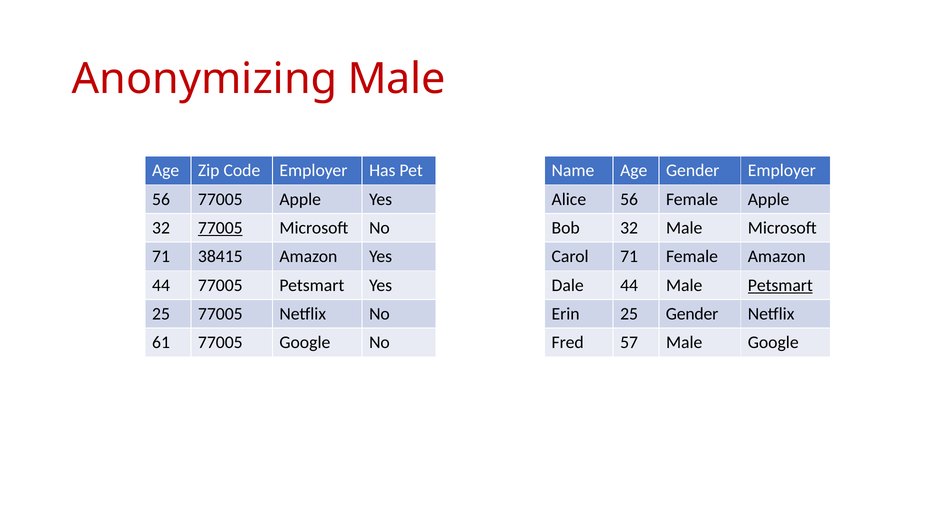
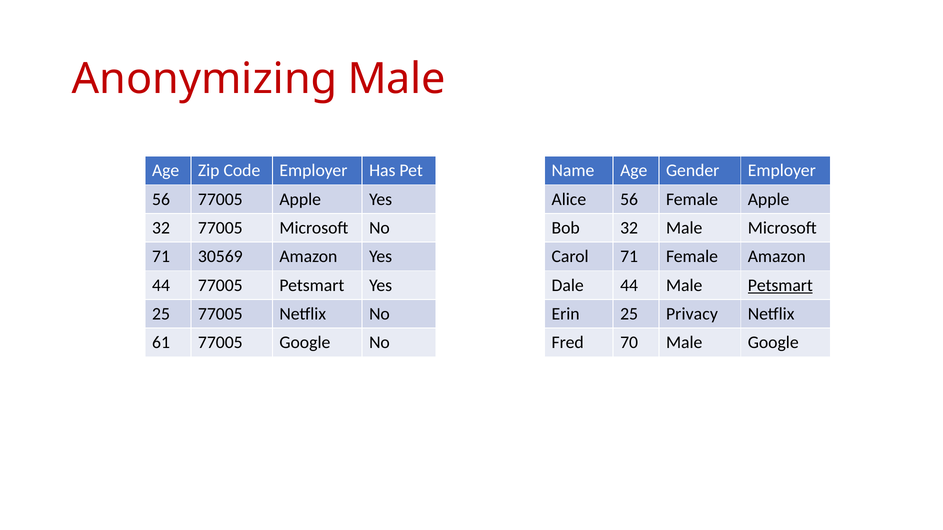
77005 underline: present -> none (220, 228)
38415: 38415 -> 30569 (220, 257)
25 Gender: Gender -> Privacy (692, 314)
57: 57 -> 70 (629, 343)
